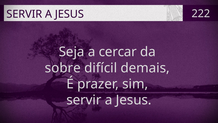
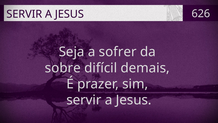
222: 222 -> 626 (201, 14)
cercar: cercar -> sofrer (118, 52)
